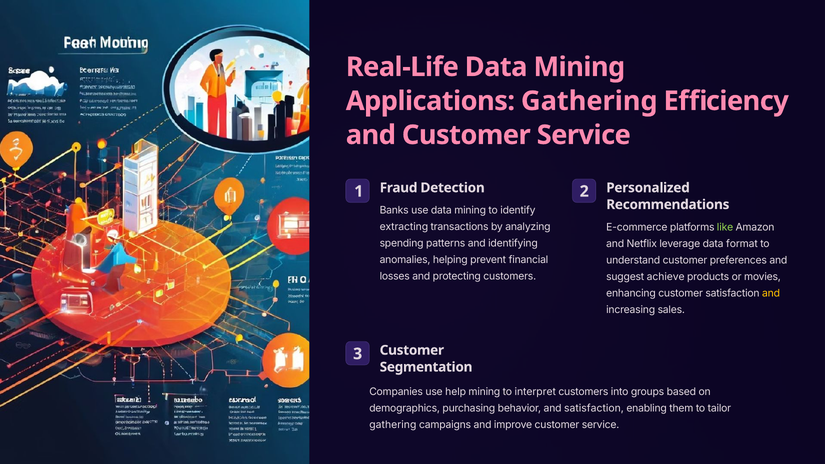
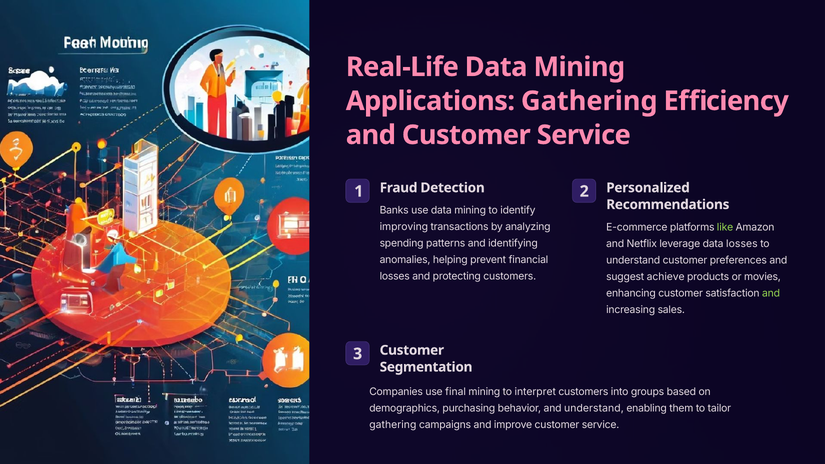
extracting: extracting -> improving (404, 227)
data format: format -> losses (742, 244)
and colour: yellow -> light green (771, 293)
help: help -> final (456, 392)
and satisfaction: satisfaction -> understand (594, 408)
